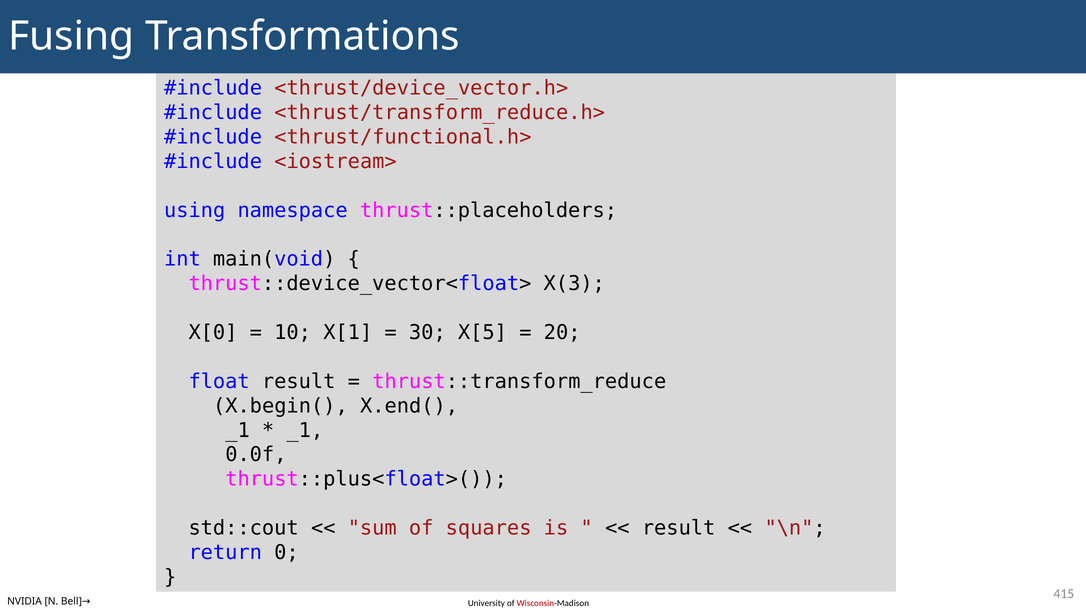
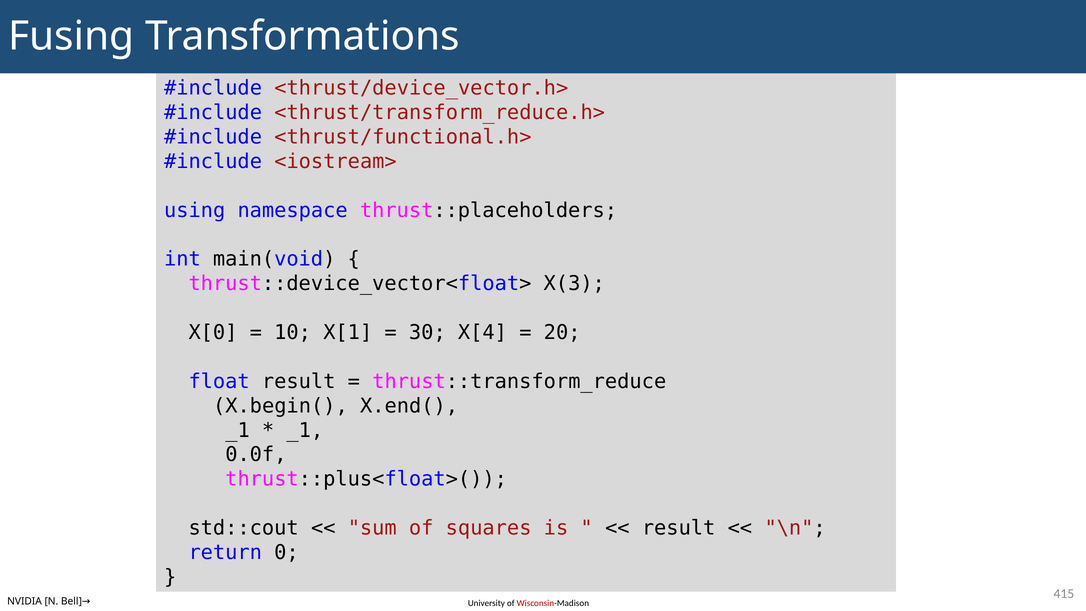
X[5: X[5 -> X[4 (482, 332)
